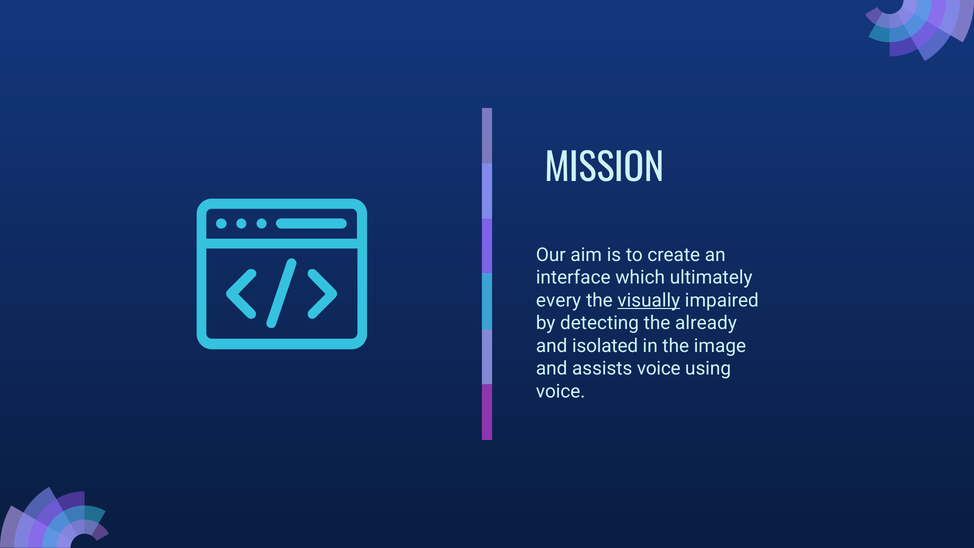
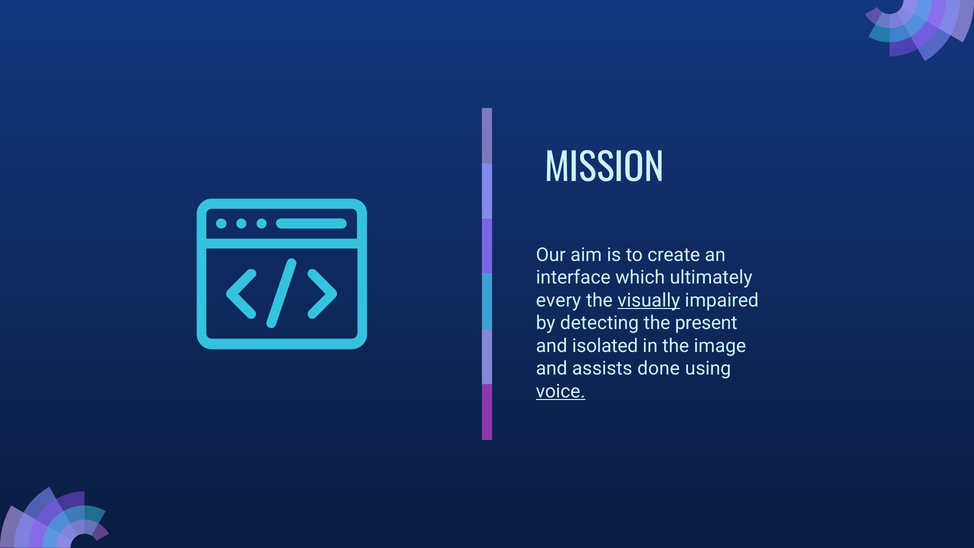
already: already -> present (706, 323)
assists voice: voice -> done (659, 369)
voice underline: none -> present (561, 391)
